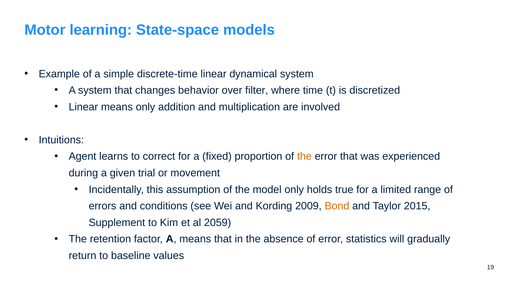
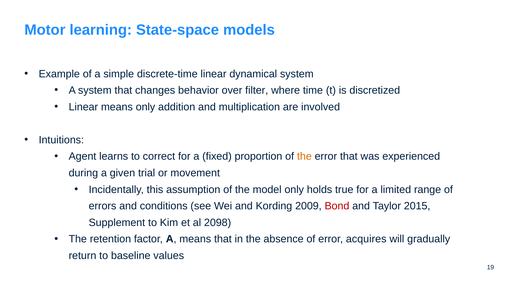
Bond colour: orange -> red (337, 206)
2059: 2059 -> 2098 (218, 222)
statistics: statistics -> acquires (366, 239)
